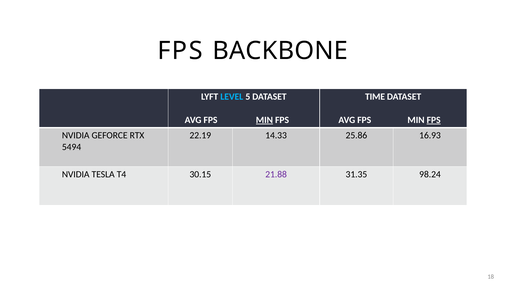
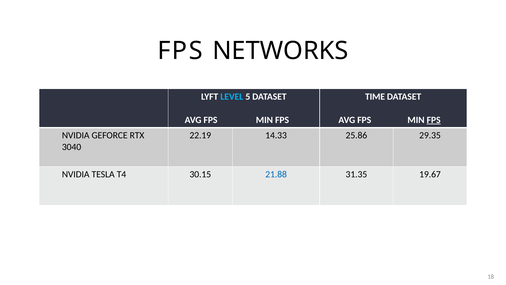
BACKBONE: BACKBONE -> NETWORKS (280, 51)
MIN underline: present -> none (264, 120)
16.93: 16.93 -> 29.35 (430, 135)
5494: 5494 -> 3040 (72, 147)
21.88 colour: purple -> blue (276, 174)
98.24: 98.24 -> 19.67 (430, 174)
